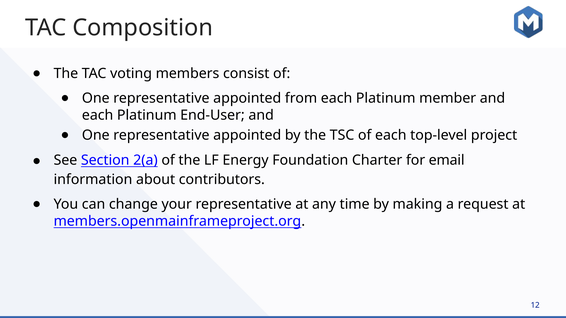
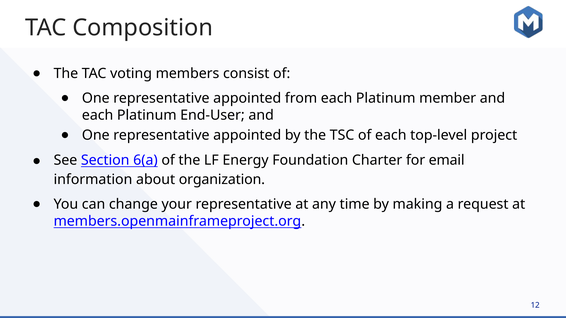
2(a: 2(a -> 6(a (145, 160)
contributors: contributors -> organization (222, 180)
